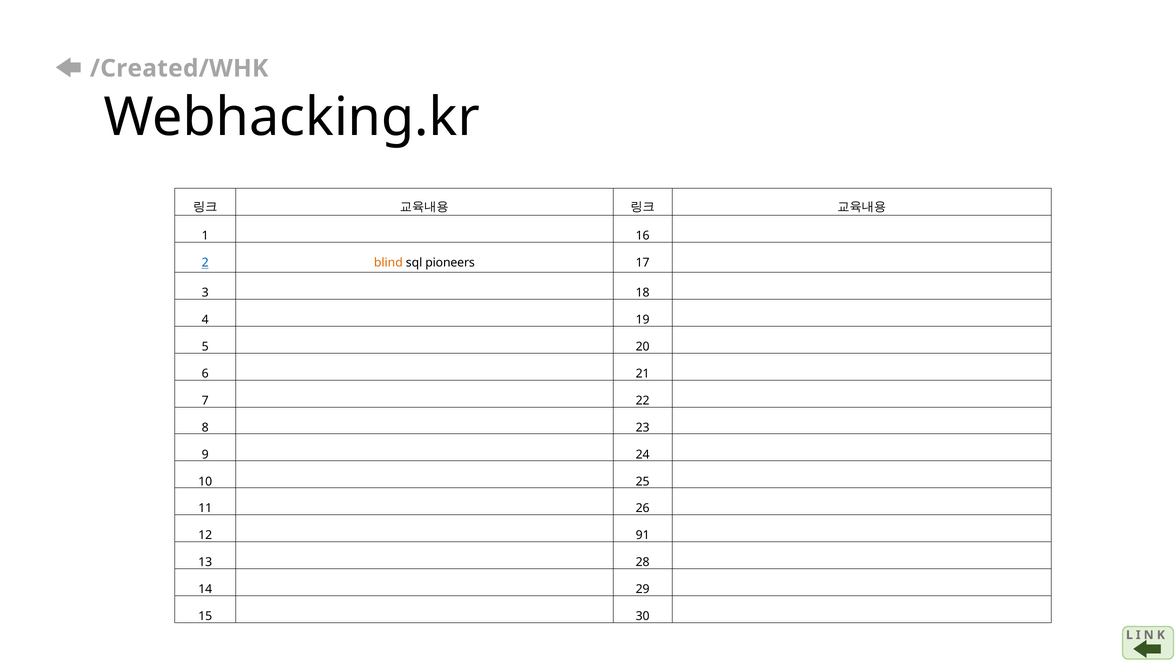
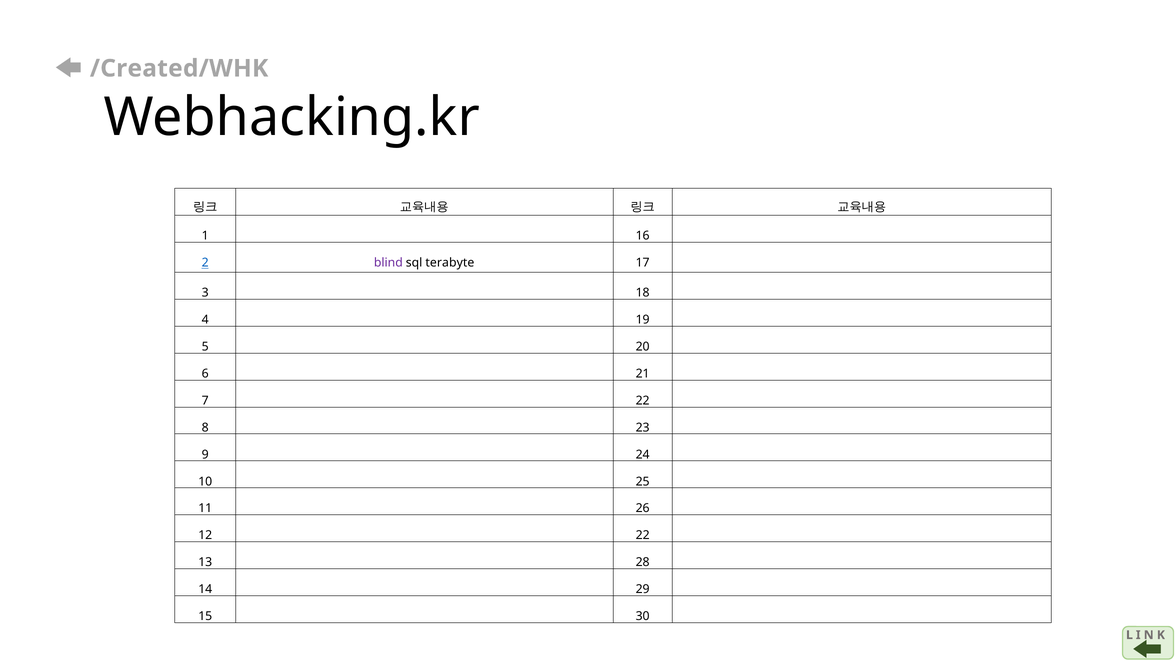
blind colour: orange -> purple (388, 263)
pioneers: pioneers -> terabyte (450, 263)
12 91: 91 -> 22 (643, 535)
